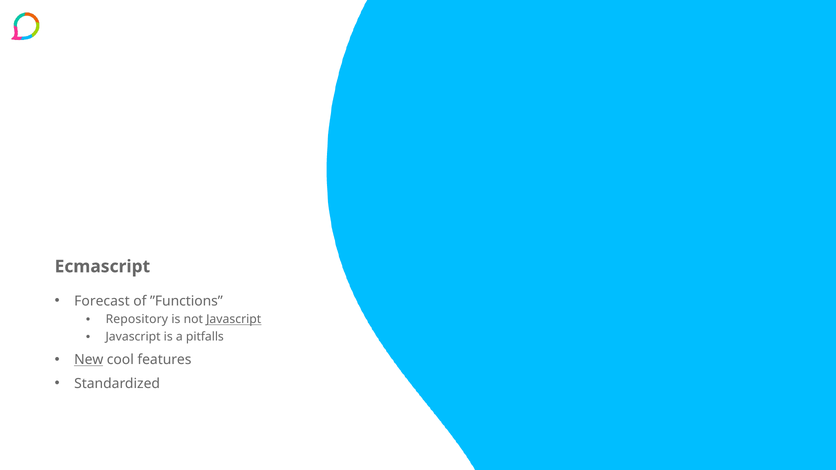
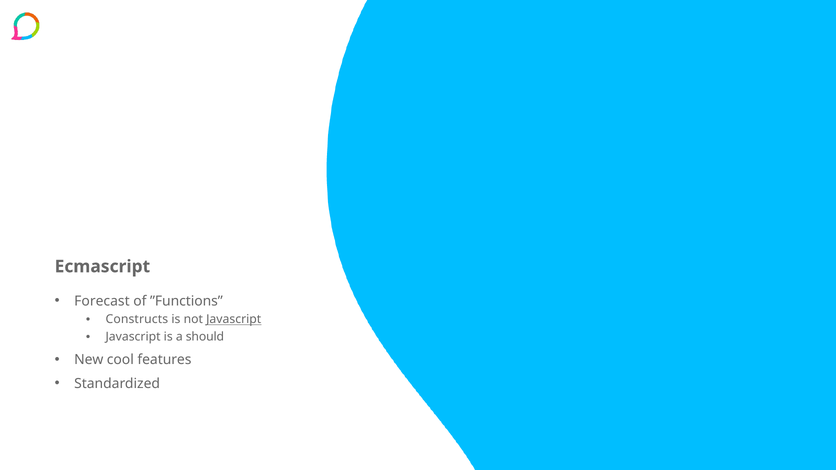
Repository: Repository -> Constructs (137, 320)
pitfalls: pitfalls -> should (205, 337)
New underline: present -> none (89, 360)
